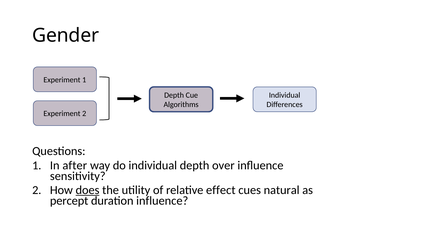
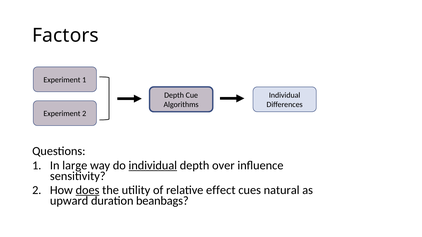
Gender: Gender -> Factors (66, 35)
after: after -> large (75, 166)
individual underline: none -> present (153, 166)
percept: percept -> upward (69, 201)
duration influence: influence -> beanbags (162, 201)
